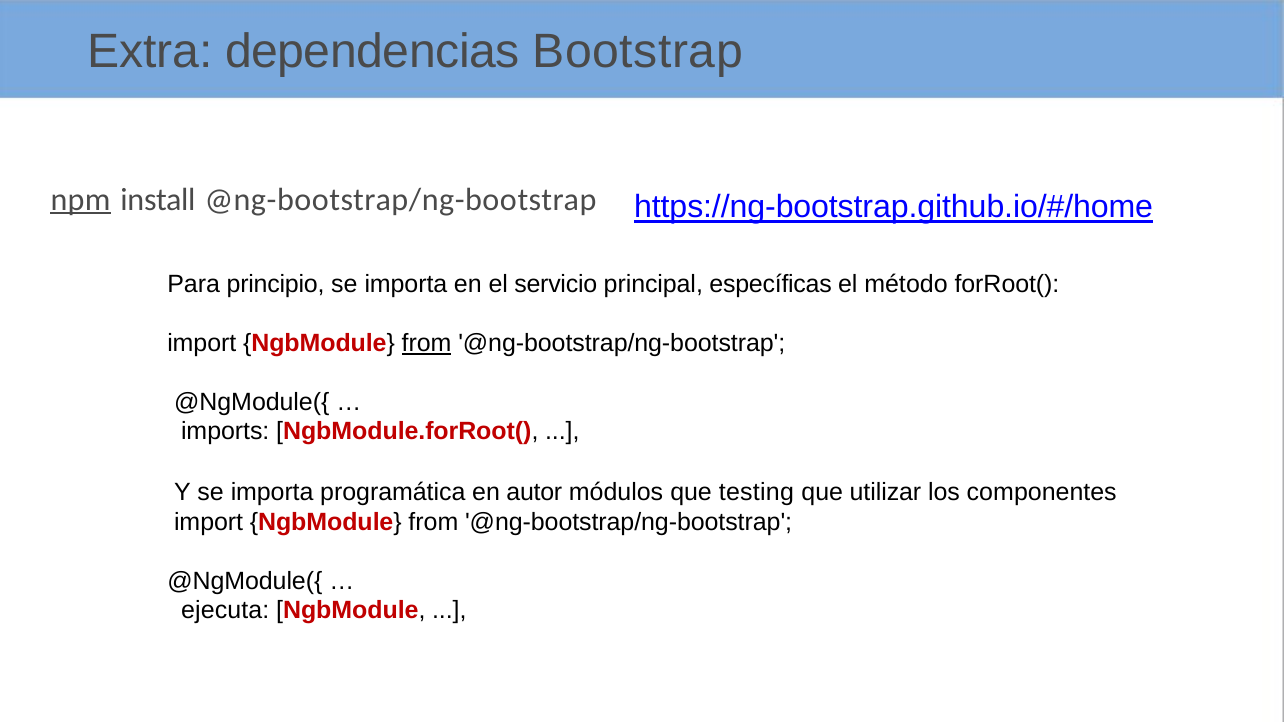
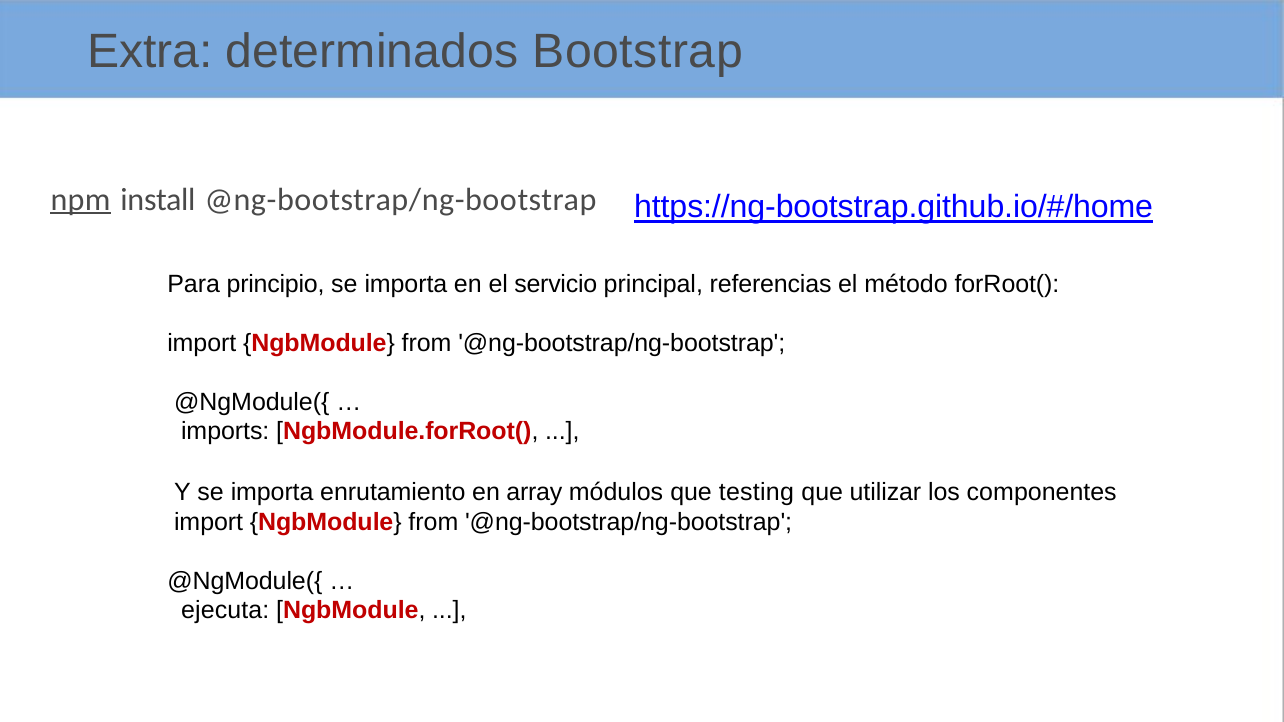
dependencias: dependencias -> determinados (372, 52)
específicas: específicas -> referencias (771, 285)
from underline: present -> none (427, 344)
programática: programática -> enrutamiento (393, 493)
autor: autor -> array (534, 493)
